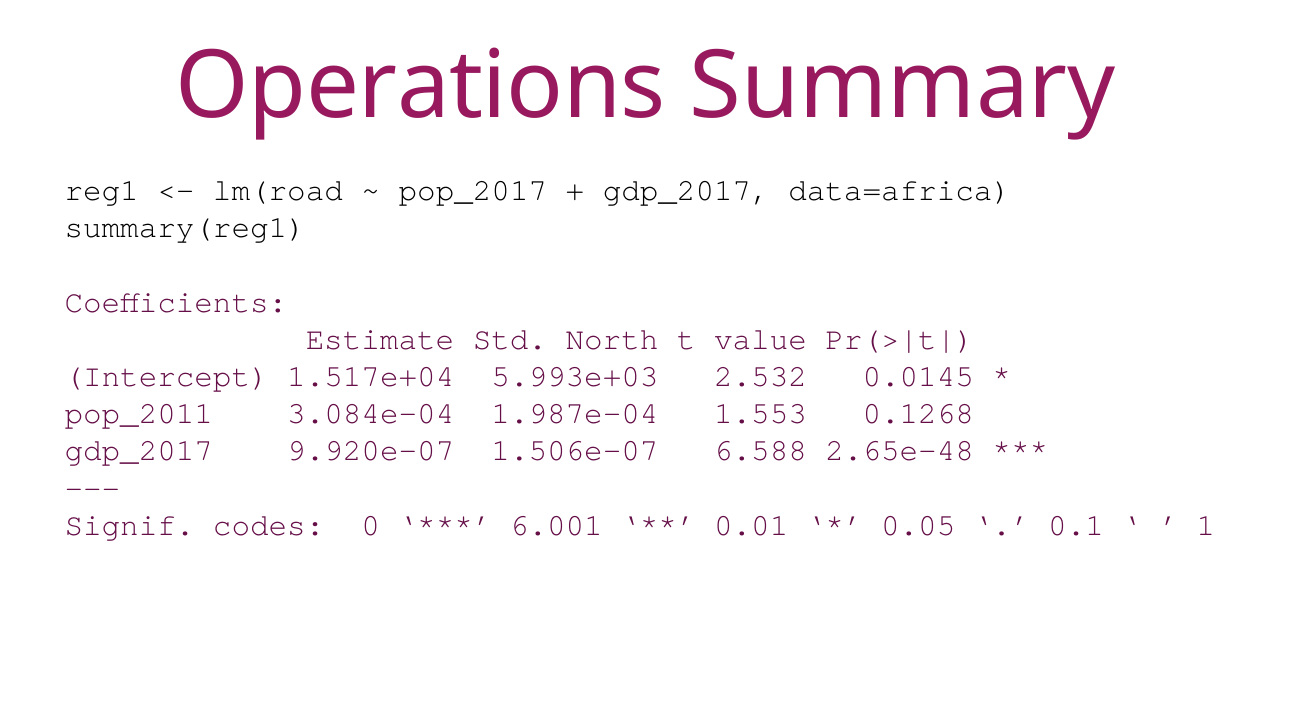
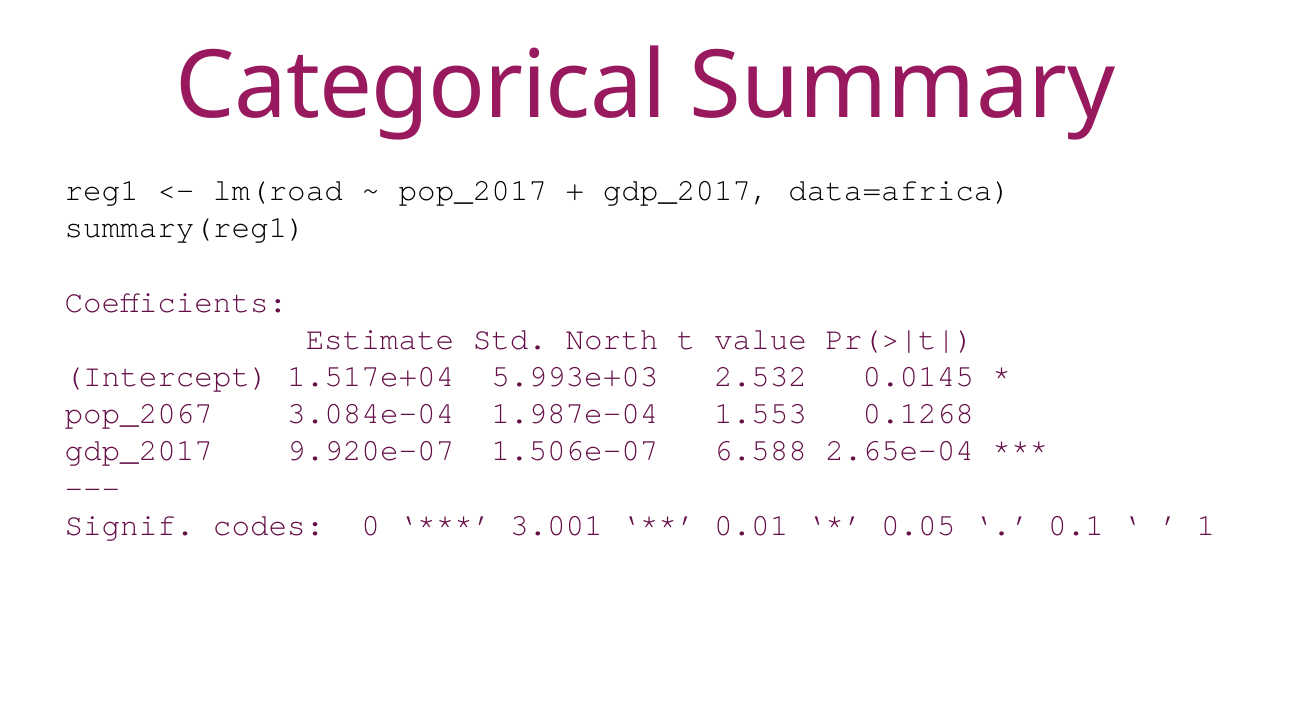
Operations: Operations -> Categorical (421, 86)
pop_2011: pop_2011 -> pop_2067 (139, 413)
2.65e-48: 2.65e-48 -> 2.65e-04 (900, 451)
6.001: 6.001 -> 3.001 (556, 525)
